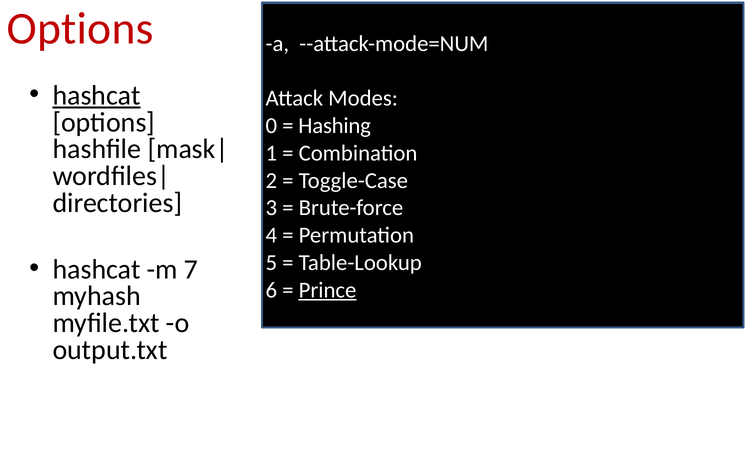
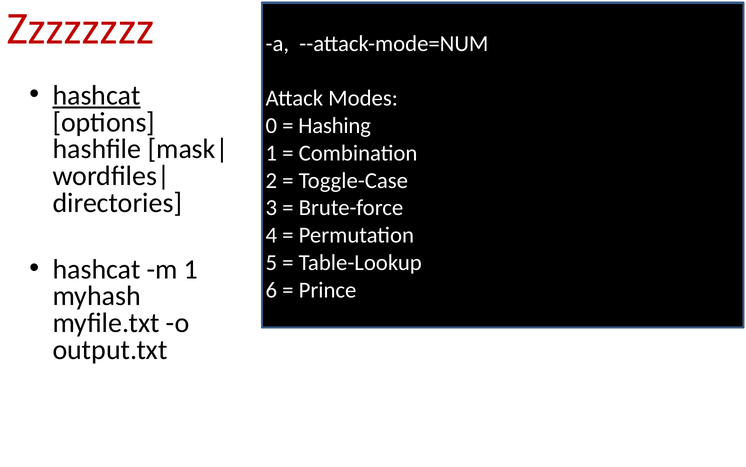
Options: Options -> Zzzzzzzz (80, 28)
m 7: 7 -> 1 (191, 269)
Prince underline: present -> none (328, 290)
